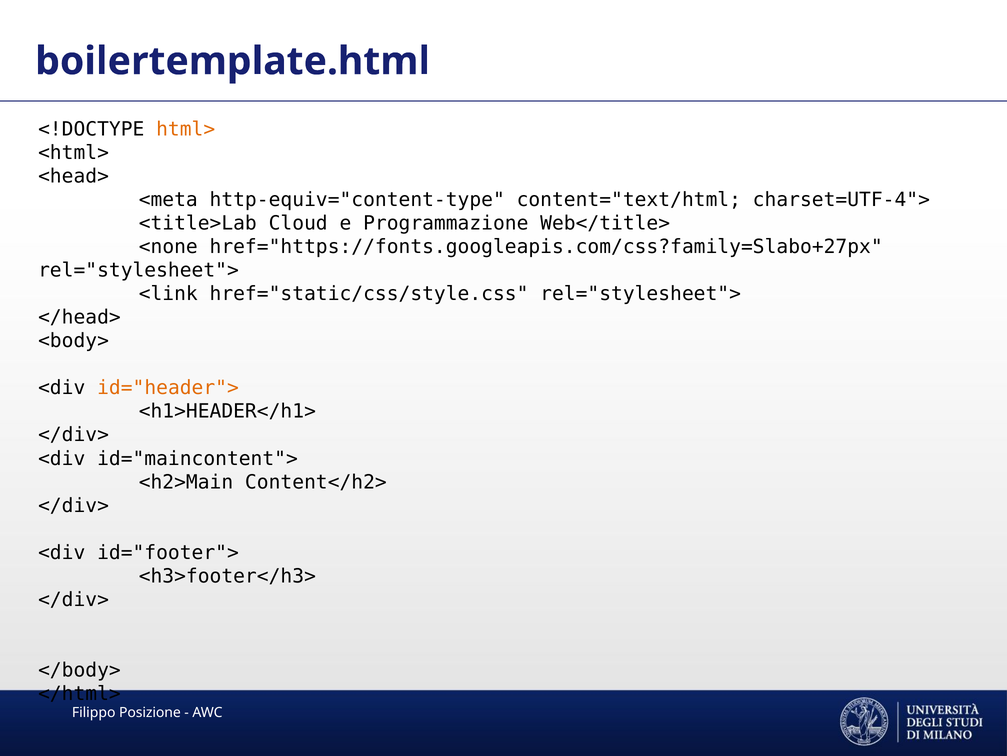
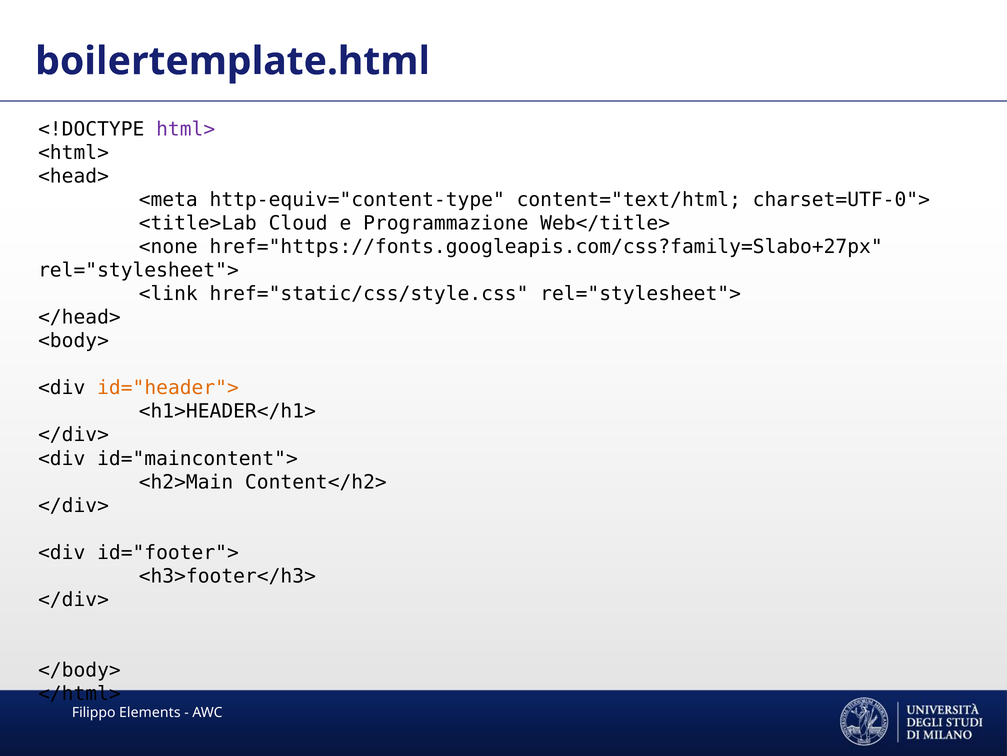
html> colour: orange -> purple (186, 129)
charset=UTF-4">: charset=UTF-4"> -> charset=UTF-0"> (841, 199)
Posizione: Posizione -> Elements (150, 712)
